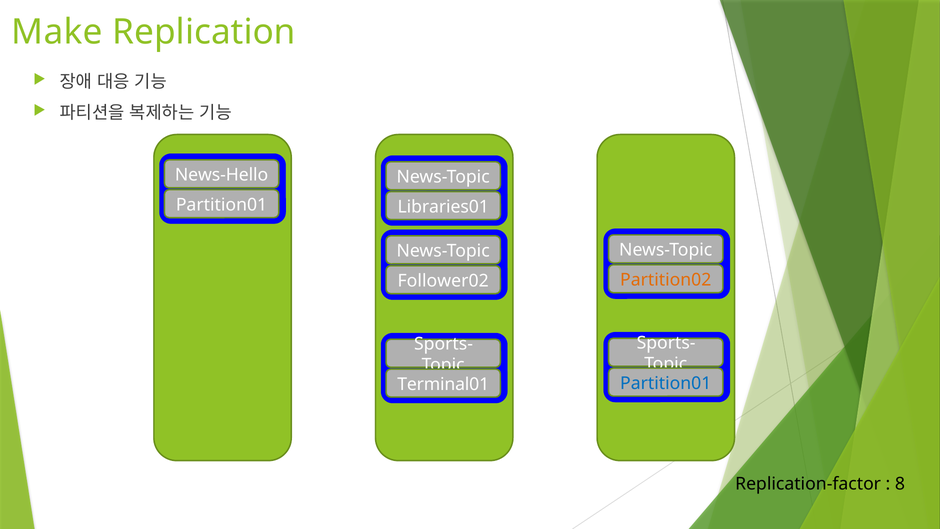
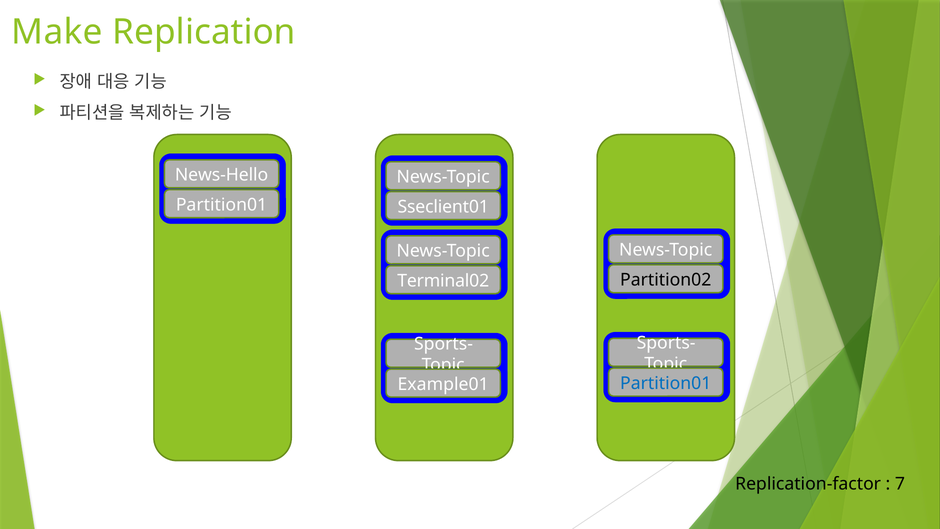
Libraries01: Libraries01 -> Sseclient01 (443, 207)
Partition02 colour: orange -> black (666, 280)
Follower02: Follower02 -> Terminal02 (443, 281)
Terminal01: Terminal01 -> Example01 (443, 384)
8: 8 -> 7 (900, 484)
